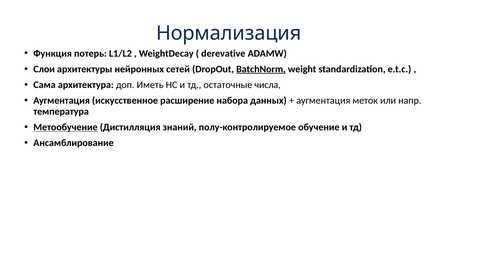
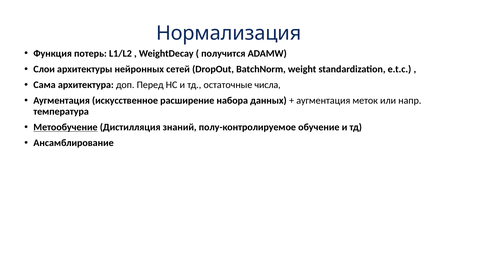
derevative: derevative -> получится (223, 53)
BatchNorm underline: present -> none (261, 69)
Иметь: Иметь -> Перед (150, 85)
